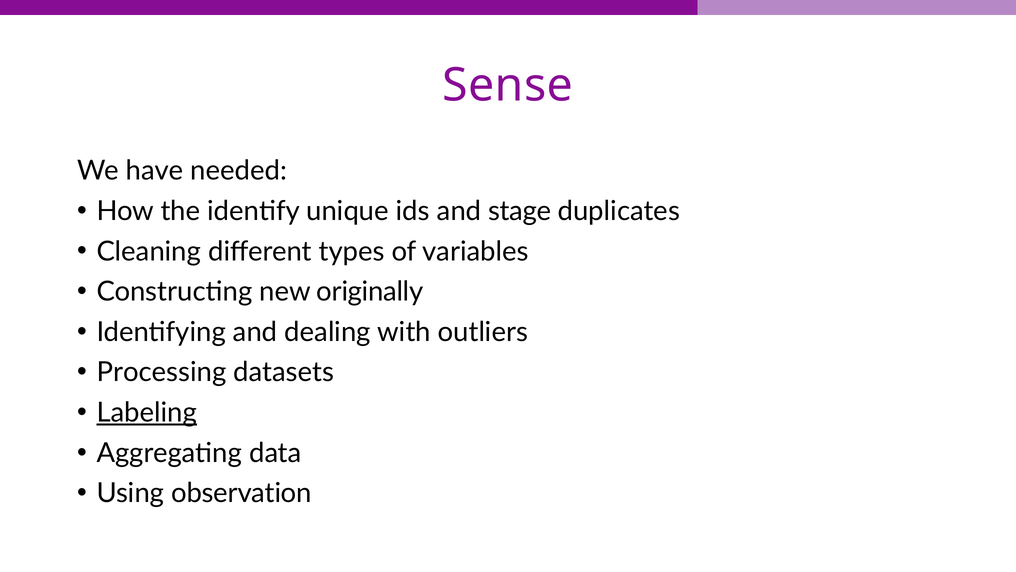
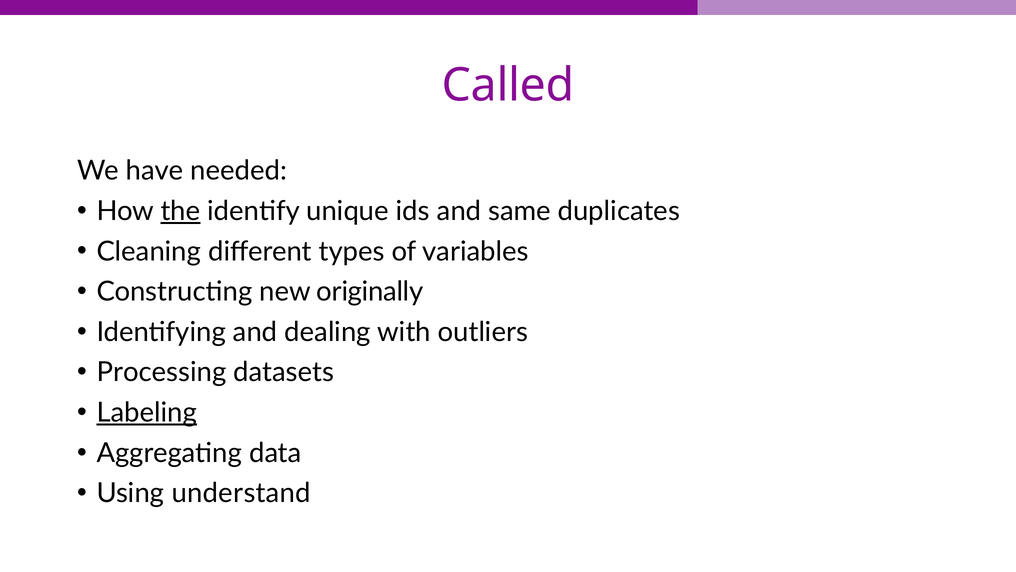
Sense: Sense -> Called (508, 85)
the underline: none -> present (180, 211)
stage: stage -> same (520, 211)
observation: observation -> understand (241, 493)
